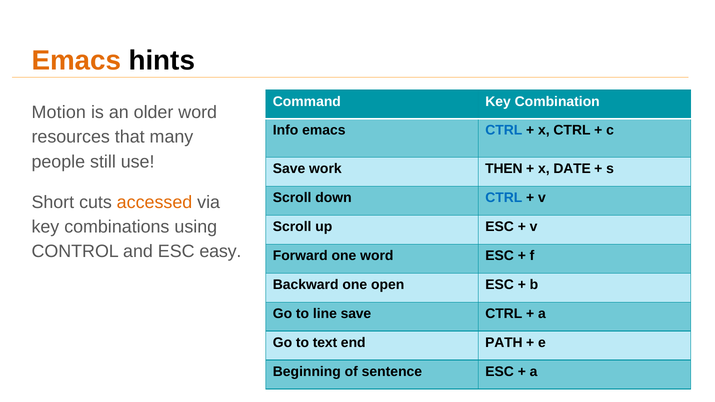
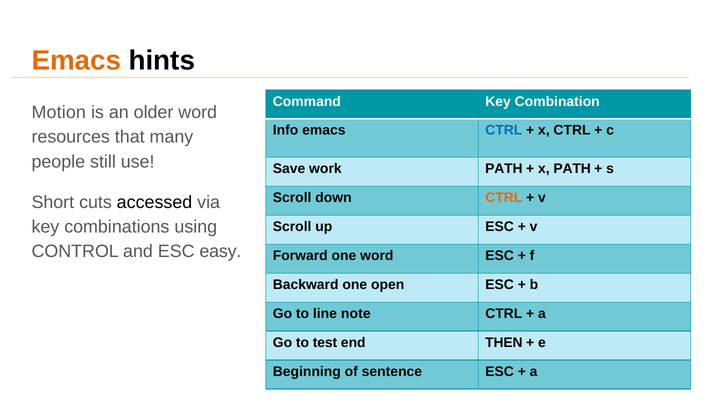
work THEN: THEN -> PATH (504, 169)
x DATE: DATE -> PATH (572, 169)
CTRL colour: blue -> orange (504, 198)
accessed colour: orange -> black (155, 202)
line save: save -> note (356, 314)
text: text -> test (325, 343)
PATH: PATH -> THEN (504, 343)
